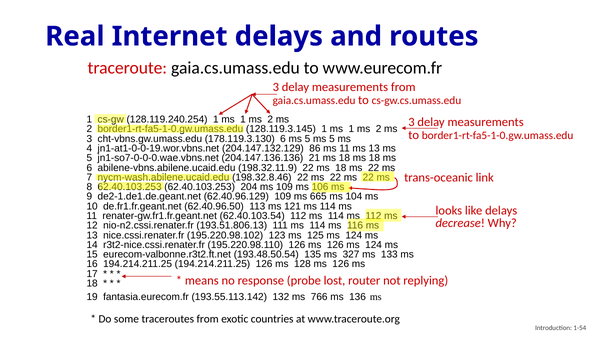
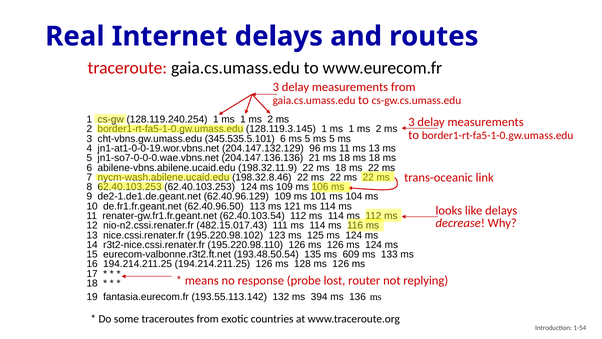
178.119.3.130: 178.119.3.130 -> 345.535.5.101 (240, 139)
86: 86 -> 96 (315, 148)
62.40.103.253 204: 204 -> 124 (249, 187)
665: 665 -> 101 (318, 196)
193.51.806.13: 193.51.806.13 -> 482.15.017.43 (232, 225)
327: 327 -> 609 (351, 254)
766: 766 -> 394 (319, 297)
